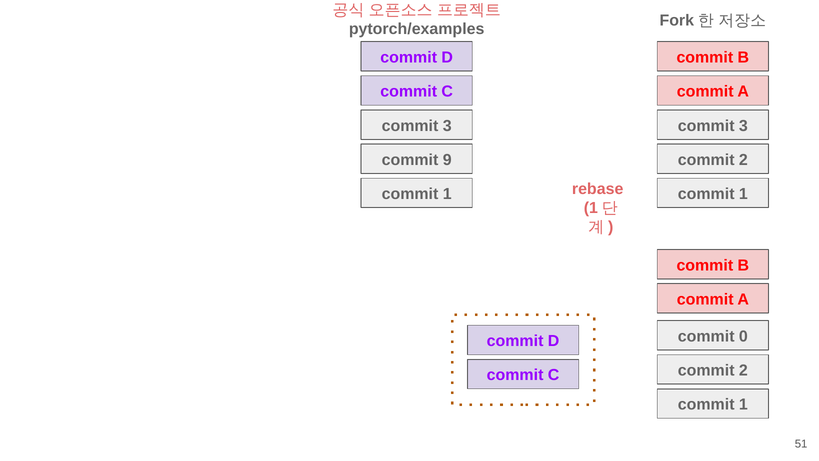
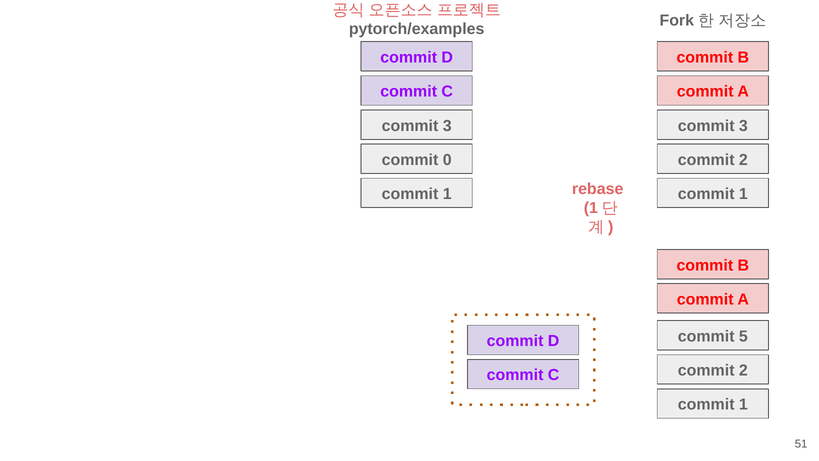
9: 9 -> 0 (447, 160)
0: 0 -> 5 (743, 336)
